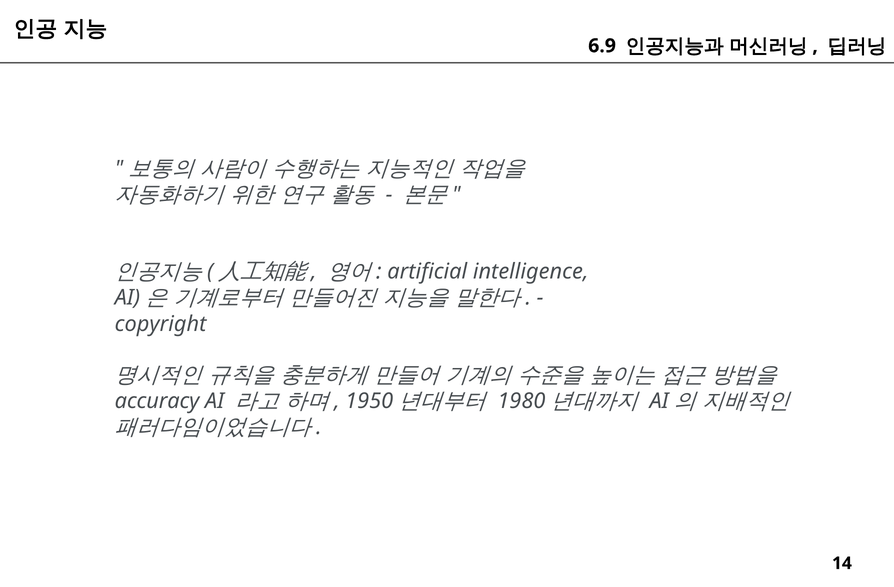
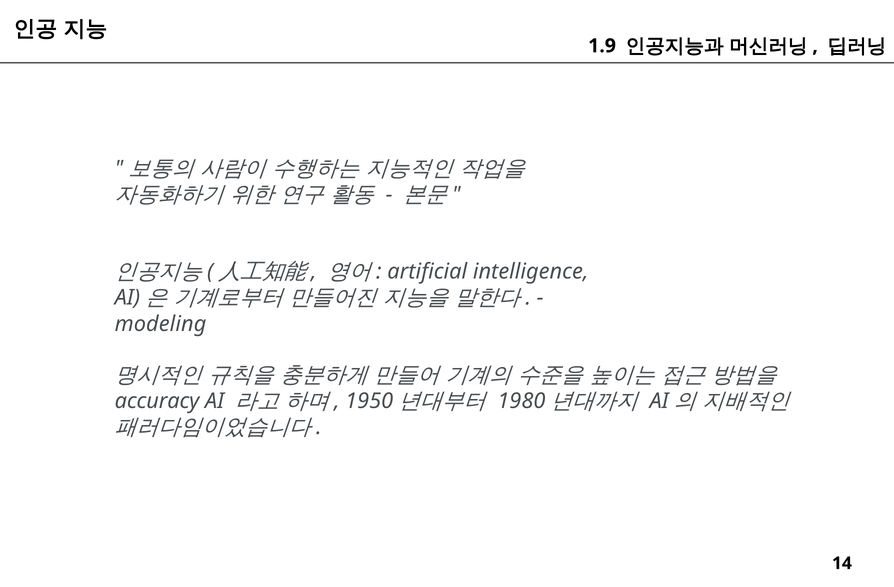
6.9: 6.9 -> 1.9 (602, 46)
copyright: copyright -> modeling (161, 324)
